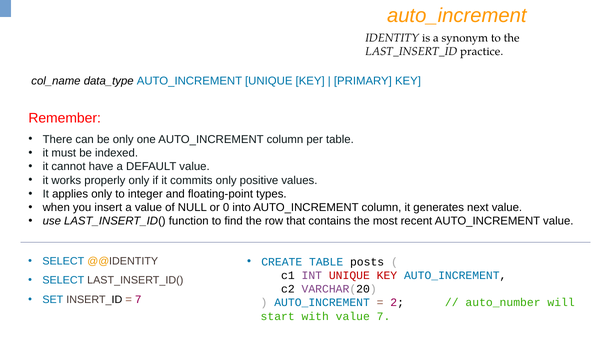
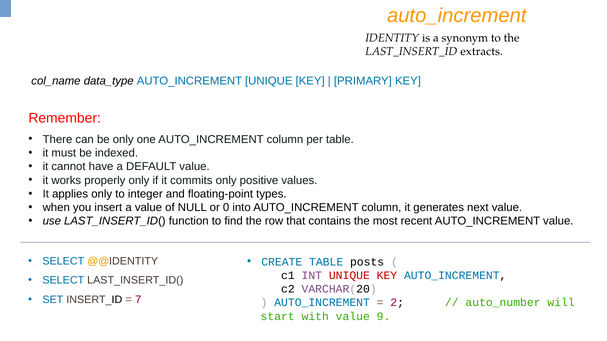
practice: practice -> extracts (482, 51)
value 7: 7 -> 9 (384, 317)
